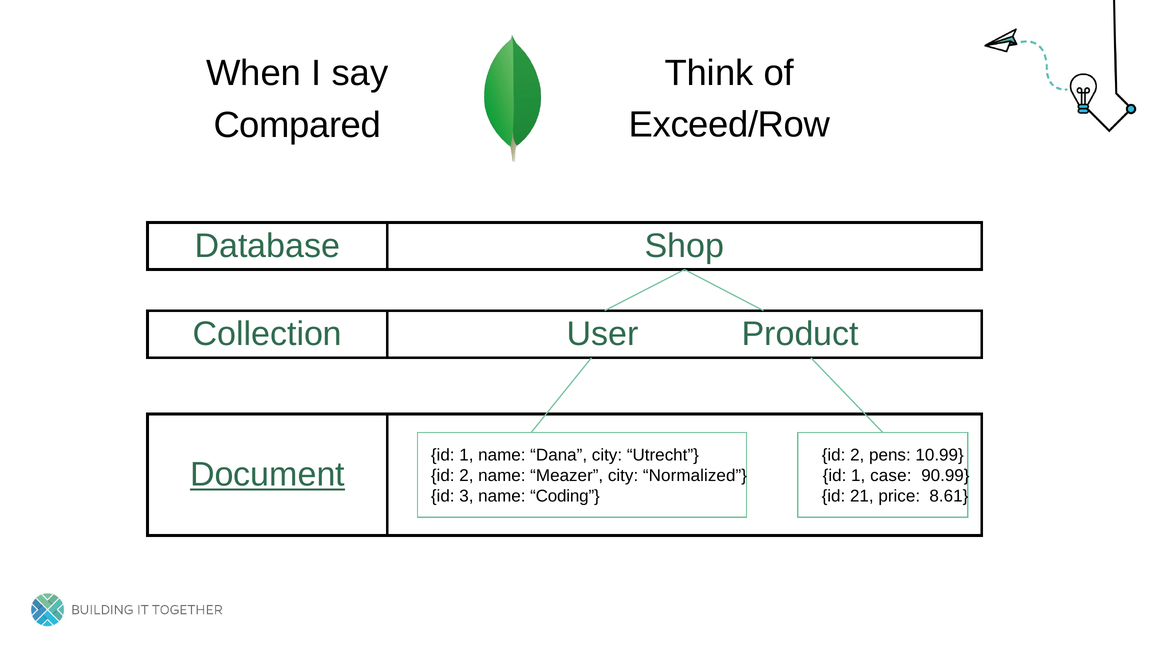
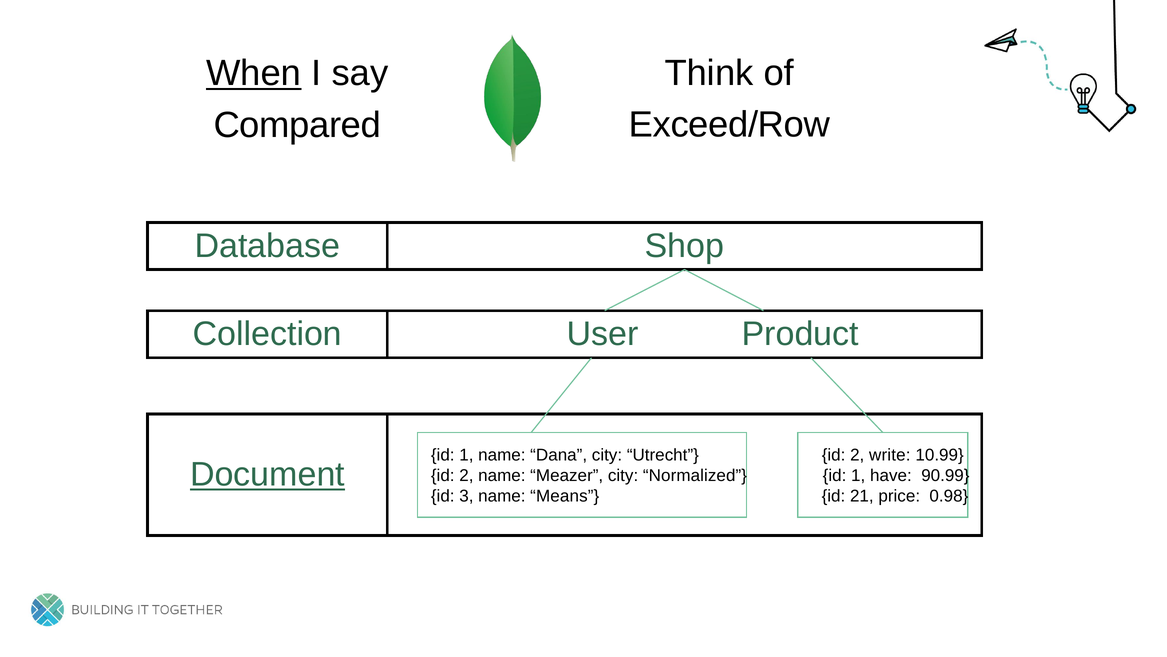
When underline: none -> present (254, 73)
pens: pens -> write (890, 455)
case: case -> have (891, 475)
Coding: Coding -> Means (565, 496)
8.61: 8.61 -> 0.98 (949, 496)
